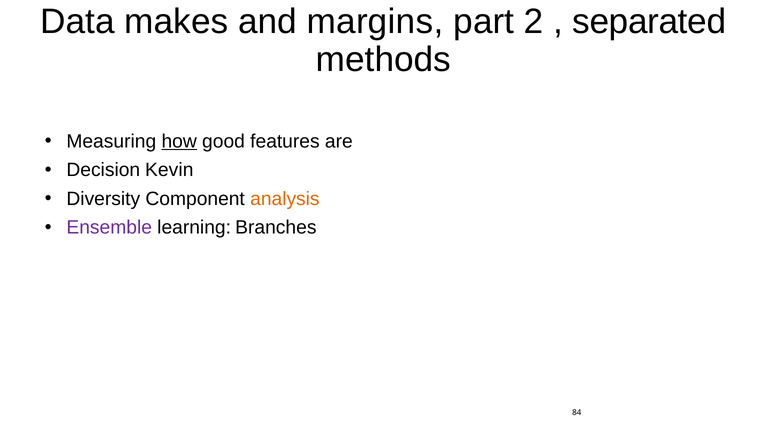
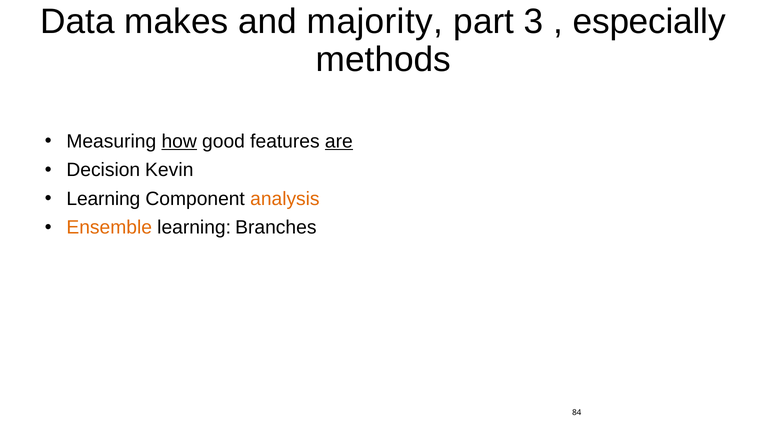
margins: margins -> majority (375, 22)
2: 2 -> 3 (534, 22)
separated: separated -> especially (649, 22)
are underline: none -> present (339, 141)
Diversity: Diversity -> Learning (103, 199)
Ensemble colour: purple -> orange (109, 227)
